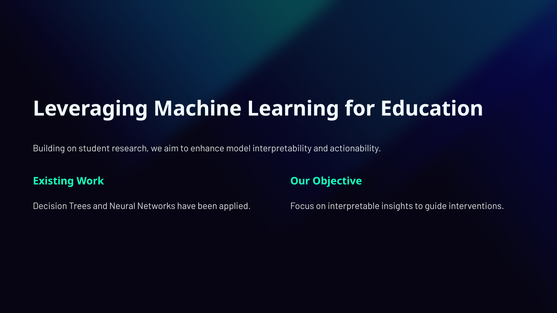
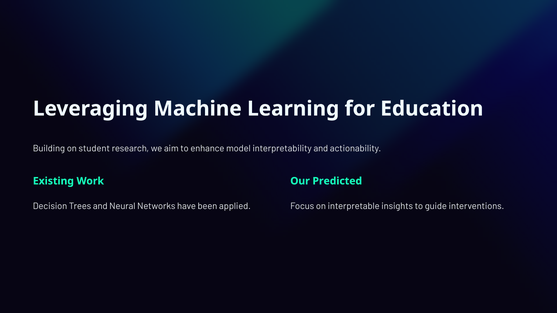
Objective: Objective -> Predicted (337, 181)
